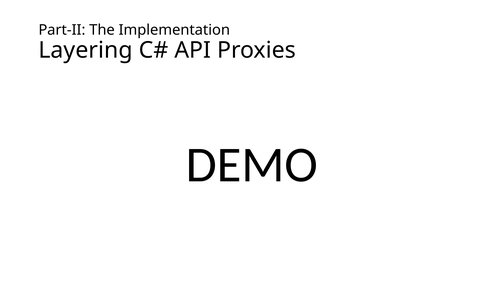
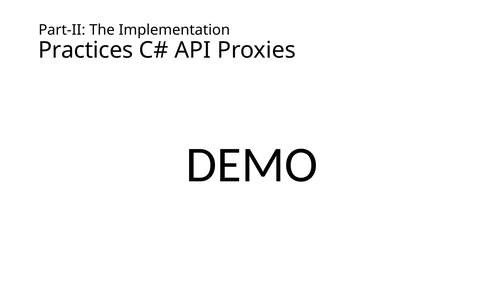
Layering: Layering -> Practices (86, 50)
